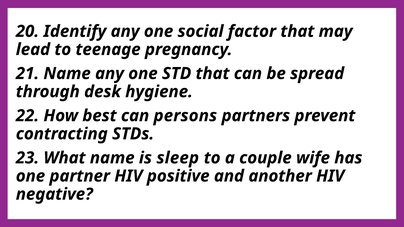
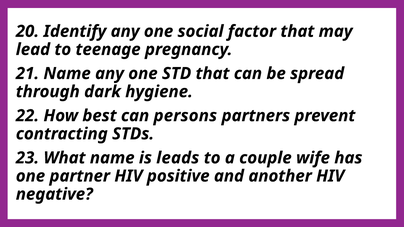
desk: desk -> dark (103, 92)
sleep: sleep -> leads (178, 158)
